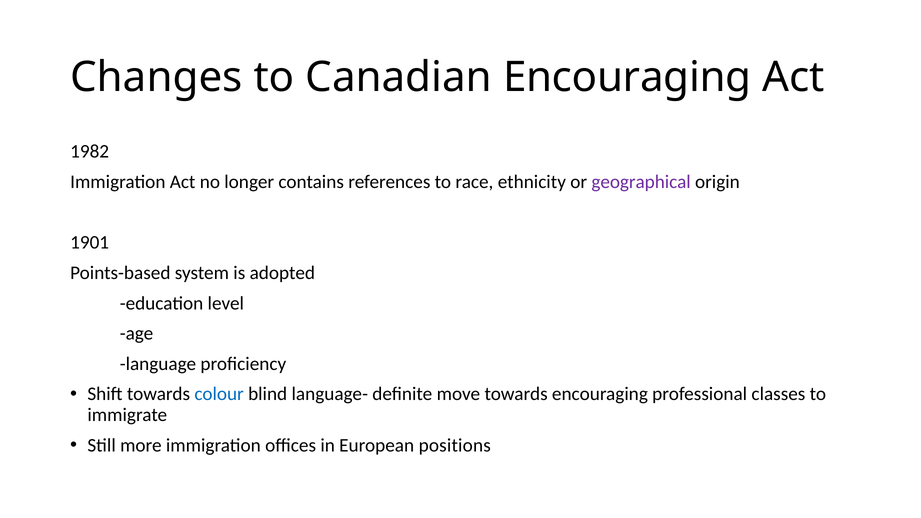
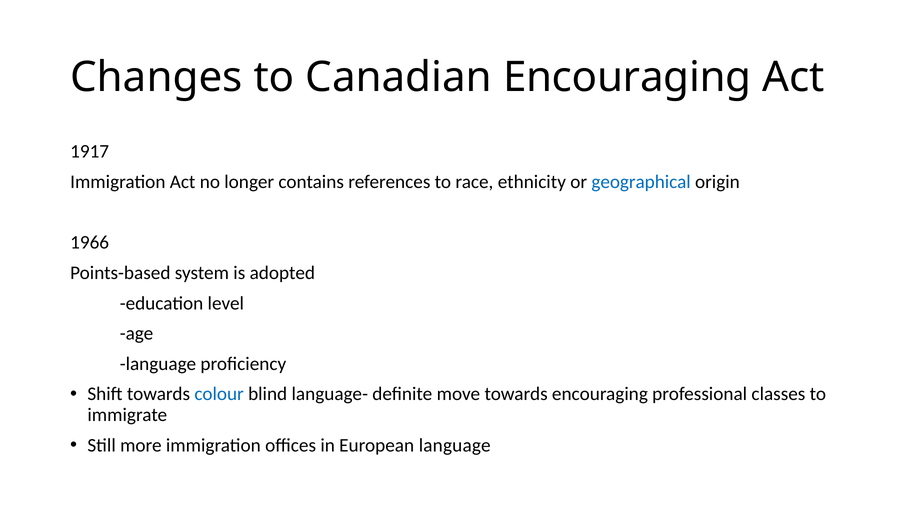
1982: 1982 -> 1917 (90, 152)
geographical colour: purple -> blue (641, 182)
1901: 1901 -> 1966 (90, 243)
European positions: positions -> language (455, 445)
